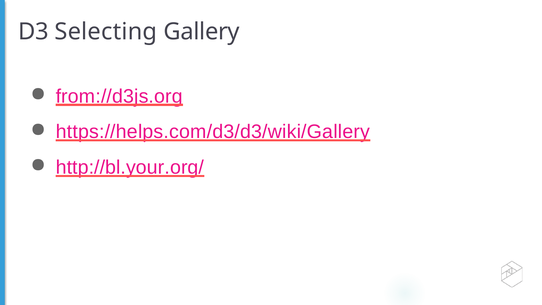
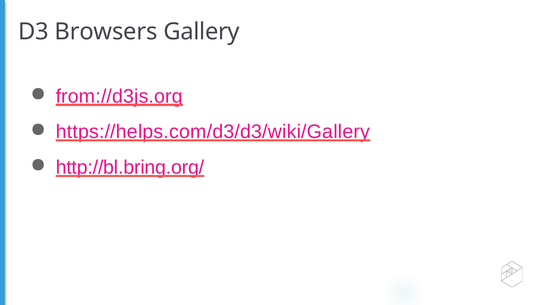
Selecting: Selecting -> Browsers (106, 32)
http://bl.your.org/: http://bl.your.org/ -> http://bl.bring.org/ (130, 167)
